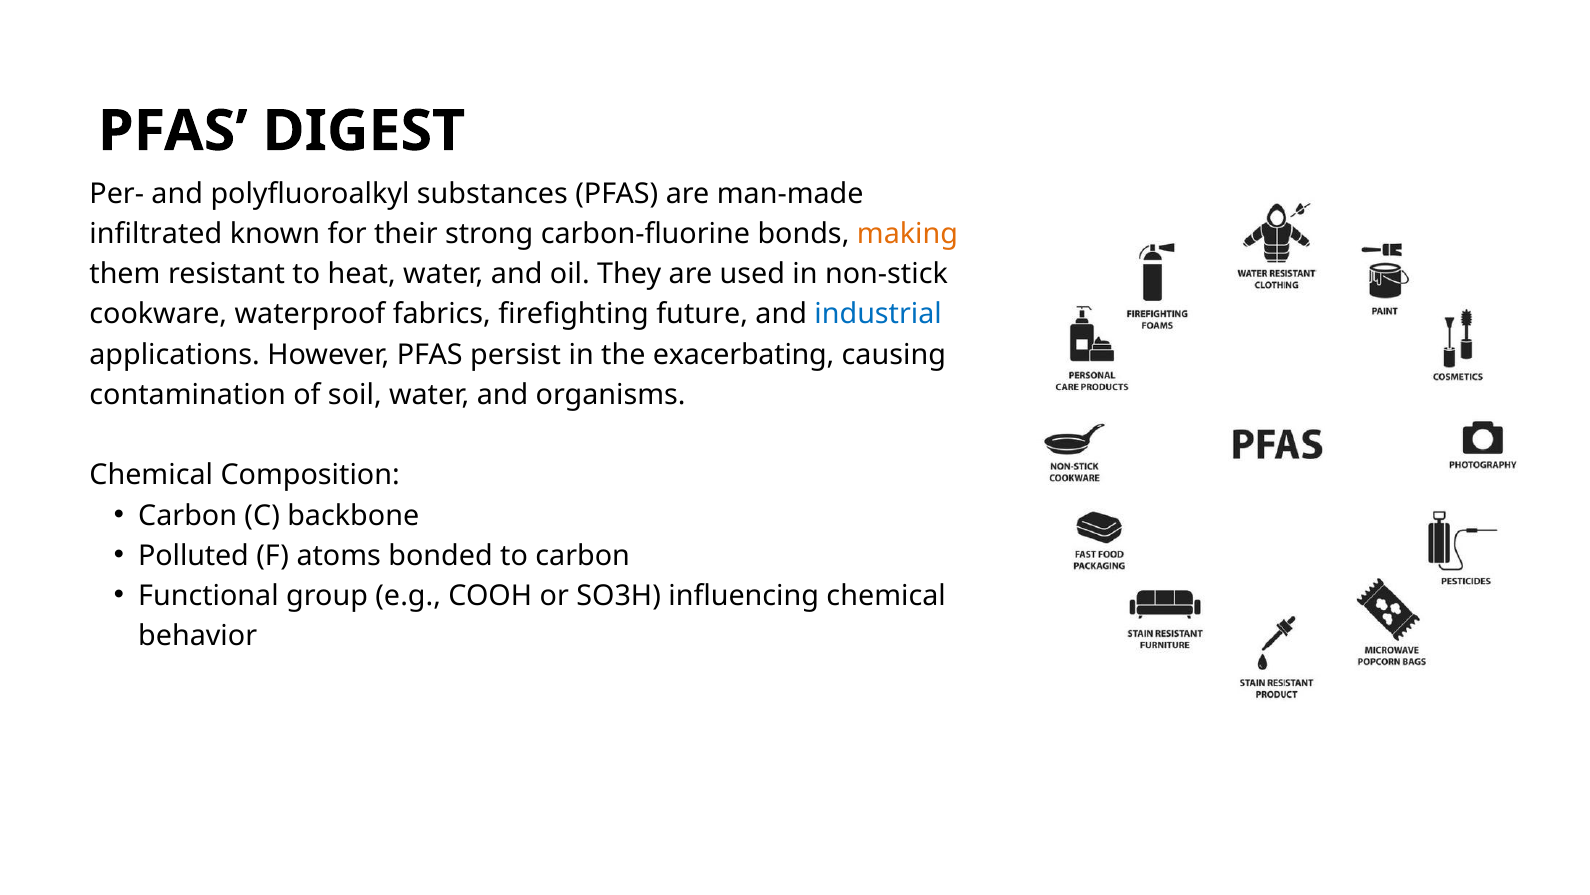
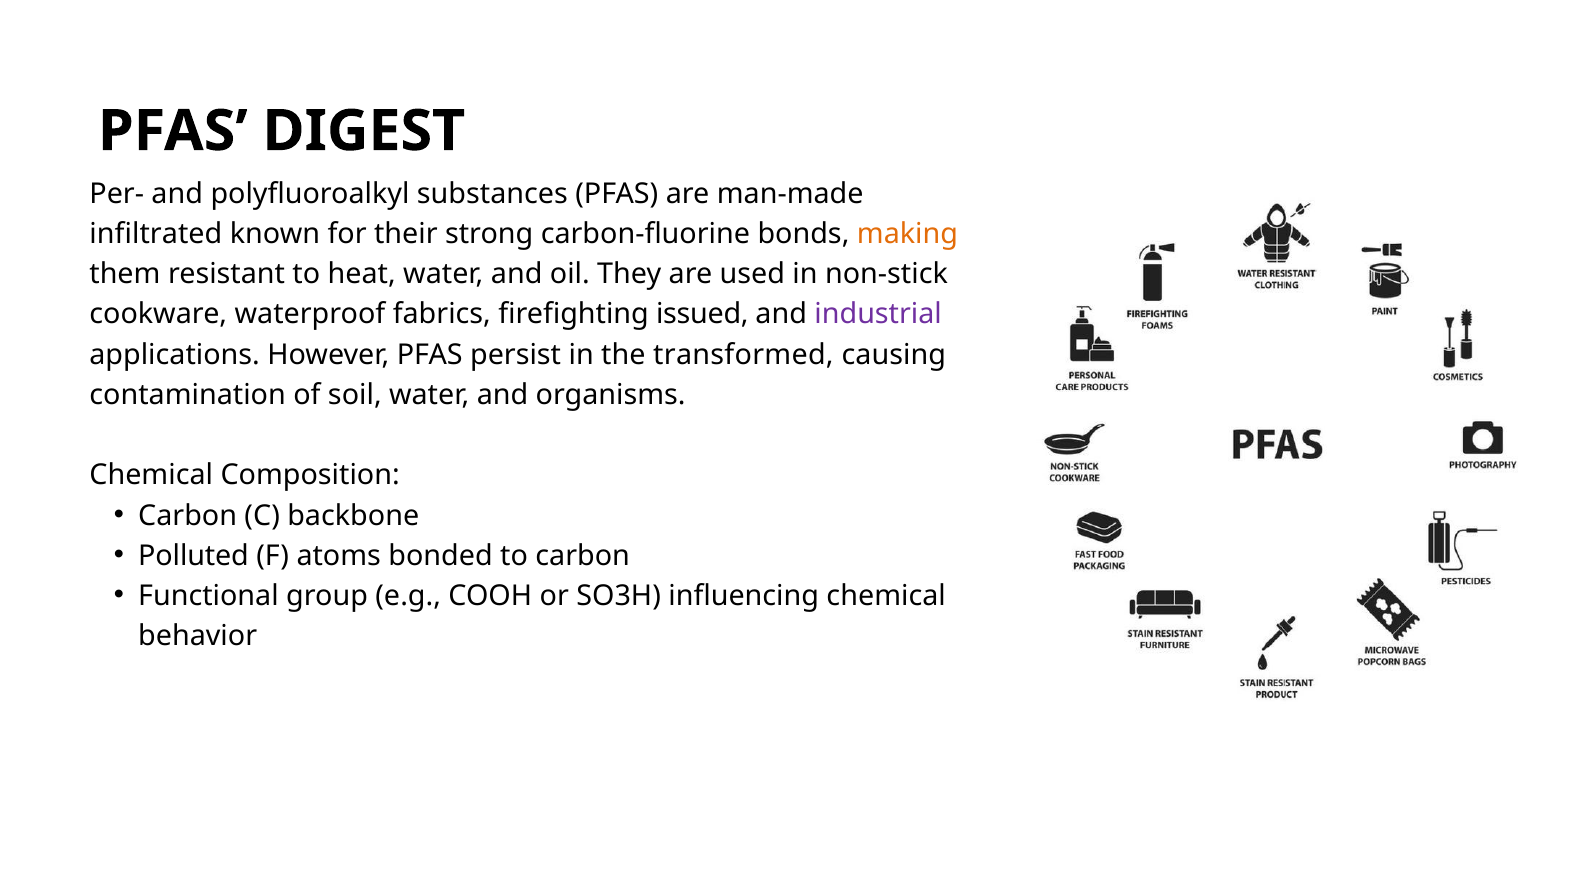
future: future -> issued (702, 314)
industrial colour: blue -> purple (878, 314)
exacerbating: exacerbating -> transformed (743, 354)
